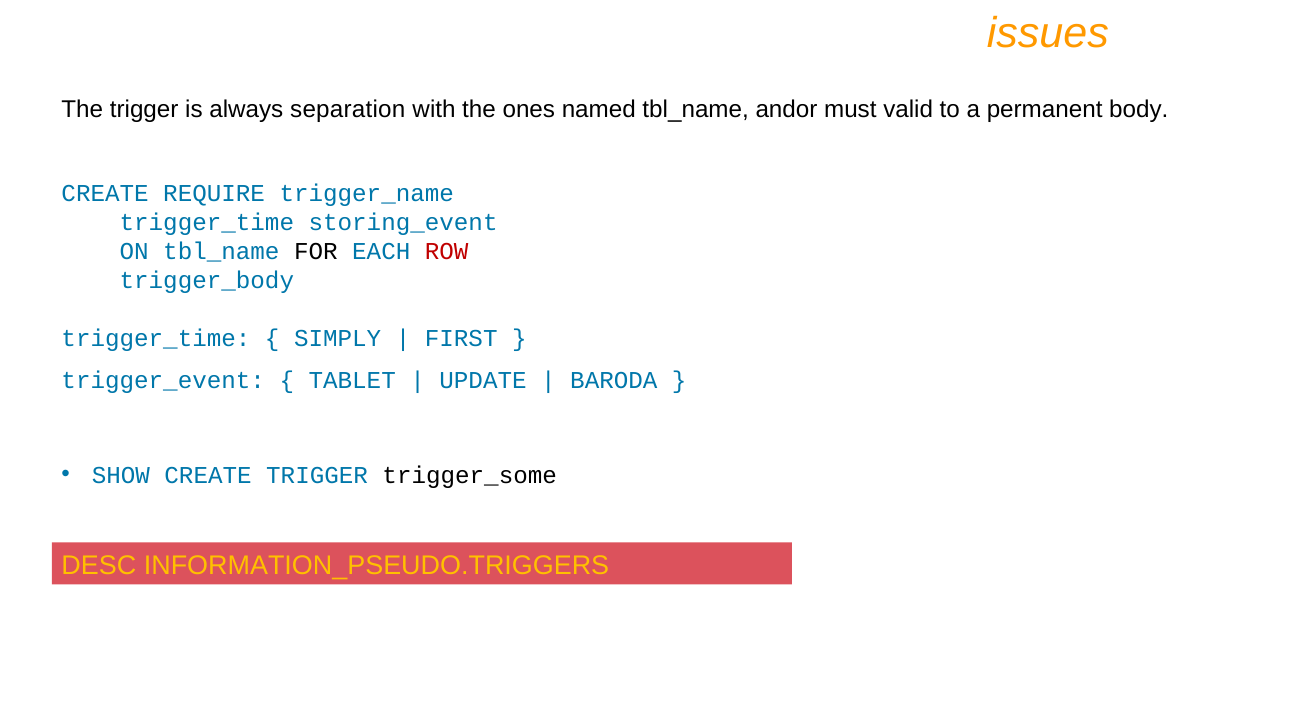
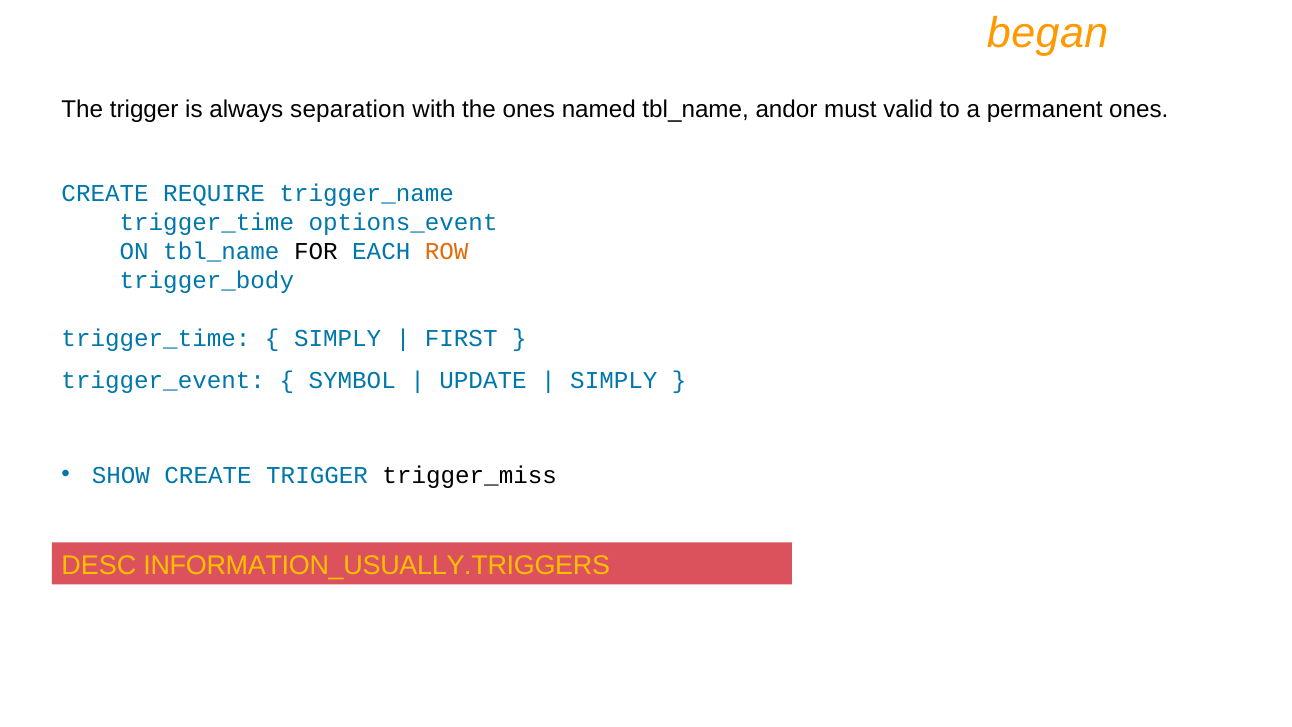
issues: issues -> began (1048, 34)
permanent body: body -> ones (1139, 110)
storing_event: storing_event -> options_event (403, 222)
ROW colour: red -> orange (447, 251)
TABLET: TABLET -> SYMBOL (352, 380)
BARODA: BARODA -> SIMPLY (614, 380)
trigger_some: trigger_some -> trigger_miss (470, 475)
INFORMATION_PSEUDO.TRIGGERS: INFORMATION_PSEUDO.TRIGGERS -> INFORMATION_USUALLY.TRIGGERS (377, 565)
